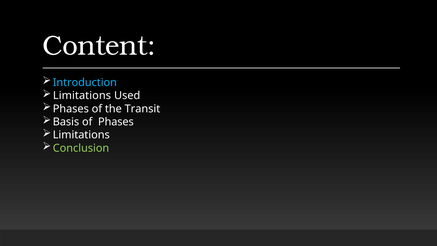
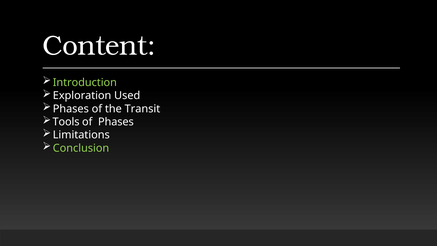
Introduction colour: light blue -> light green (85, 82)
Limitations: Limitations -> Exploration (82, 96)
Basis: Basis -> Tools (66, 122)
